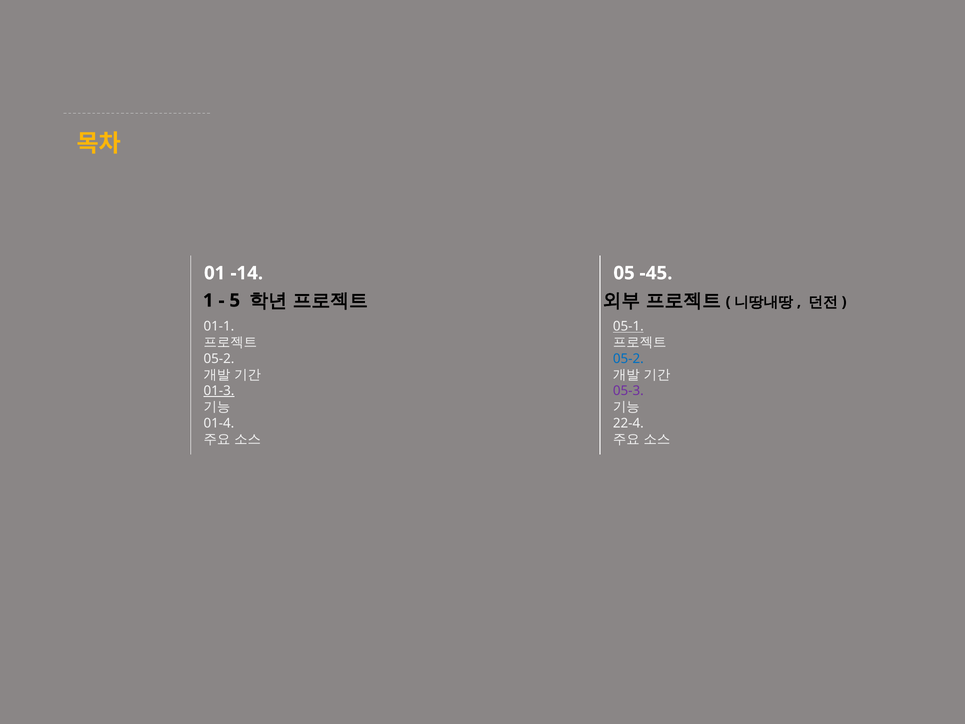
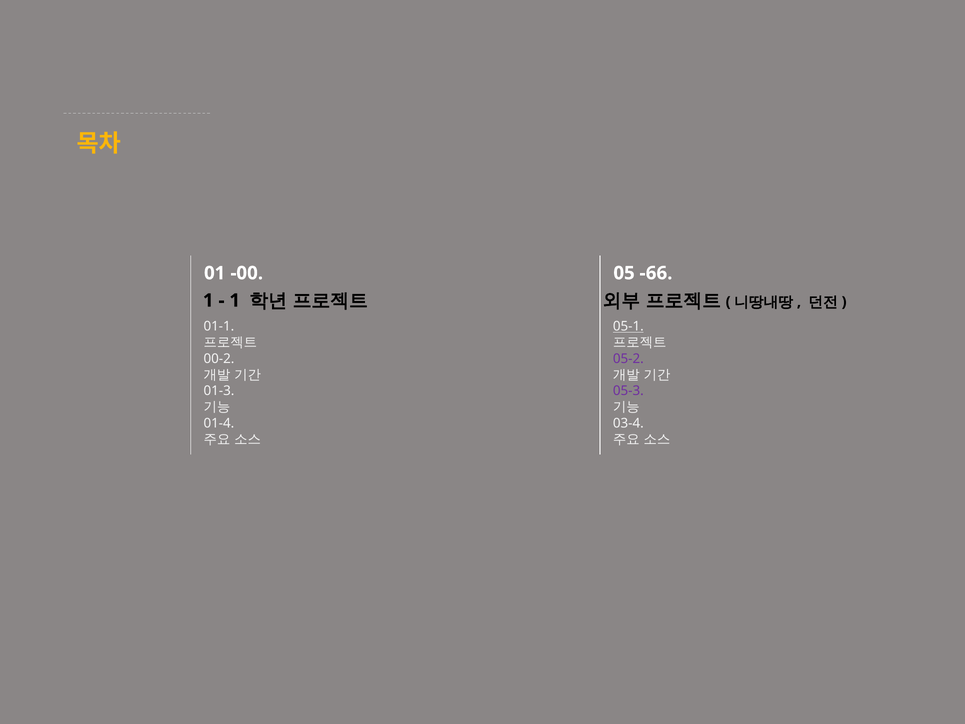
-14: -14 -> -00 (247, 273)
-45: -45 -> -66 (656, 273)
5: 5 -> 1 (235, 300)
05-2: 05-2 -> 00-2 (219, 359)
05-2 colour: blue -> purple (628, 359)
01-3 underline: present -> none (219, 391)
22-4: 22-4 -> 03-4 (628, 423)
